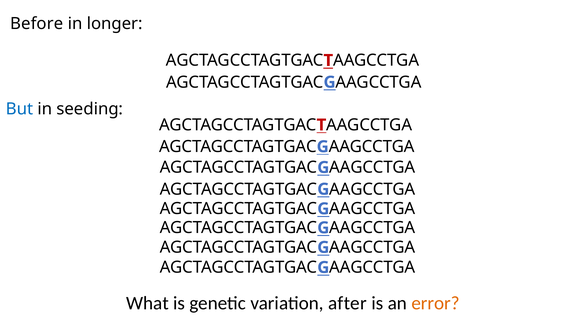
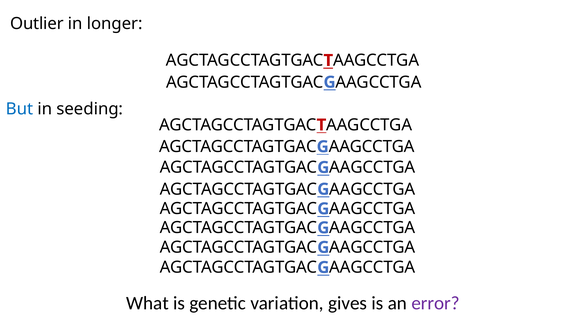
Before: Before -> Outlier (37, 24)
after: after -> gives (348, 304)
error colour: orange -> purple (435, 304)
